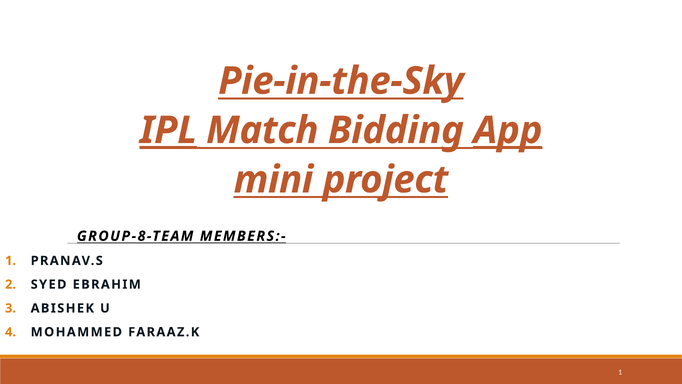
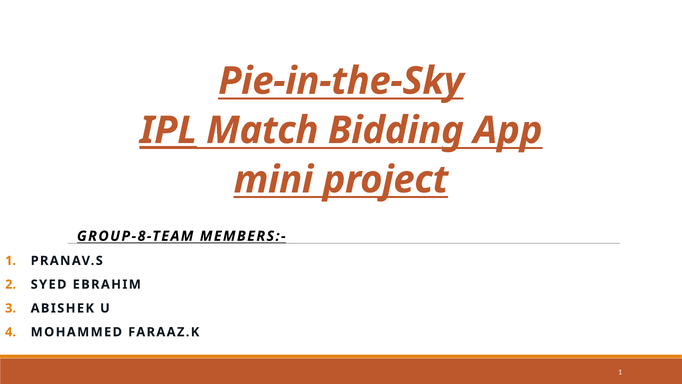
App underline: present -> none (508, 130)
